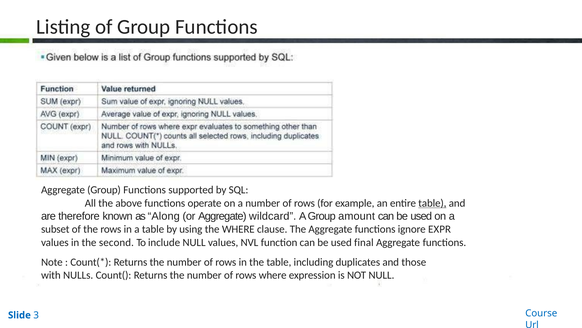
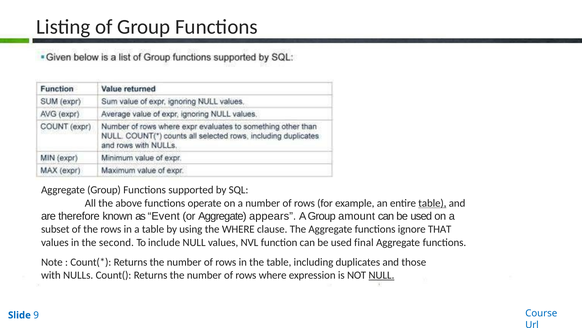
Along: Along -> Event (164, 216)
wildcard: wildcard -> appears (273, 216)
EXPR: EXPR -> THAT (440, 229)
NULL underline: none -> present (381, 275)
3: 3 -> 9 (36, 315)
